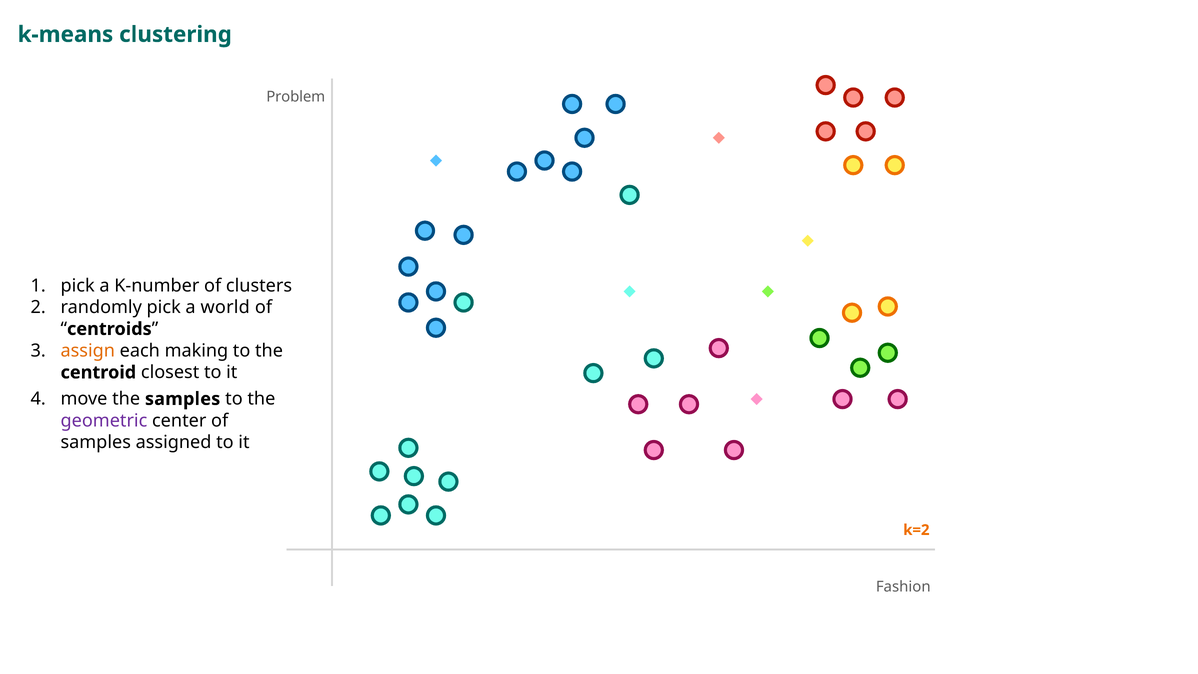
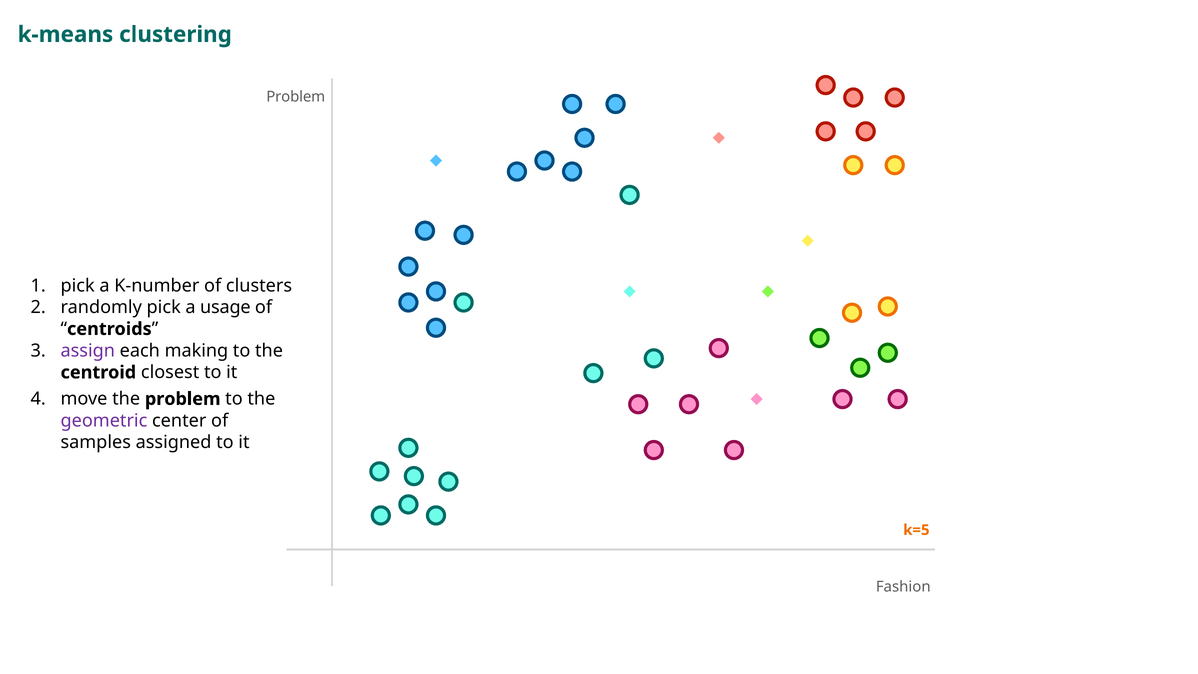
world: world -> usage (225, 307)
assign colour: orange -> purple (88, 351)
the samples: samples -> problem (183, 399)
k=2: k=2 -> k=5 (916, 530)
